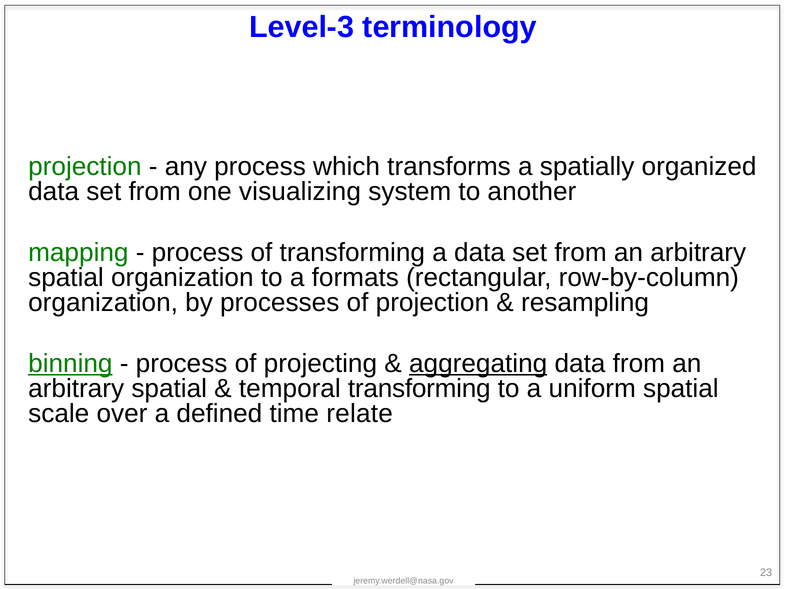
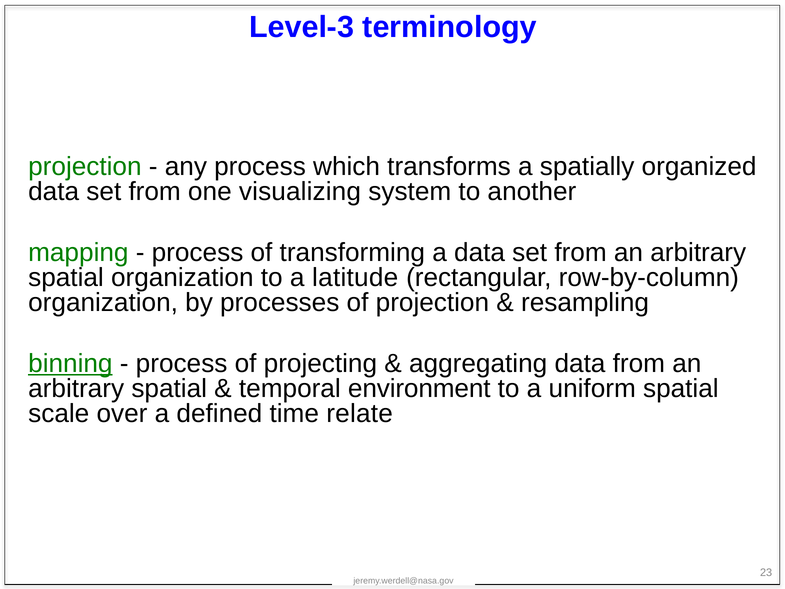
formats: formats -> latitude (355, 277)
aggregating underline: present -> none (478, 363)
temporal transforming: transforming -> environment (419, 388)
